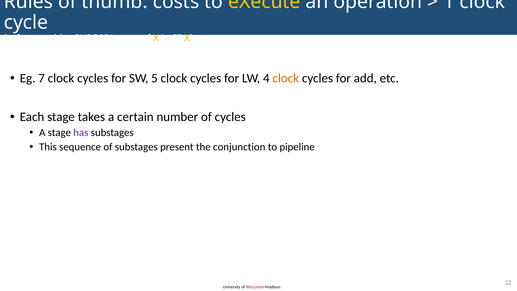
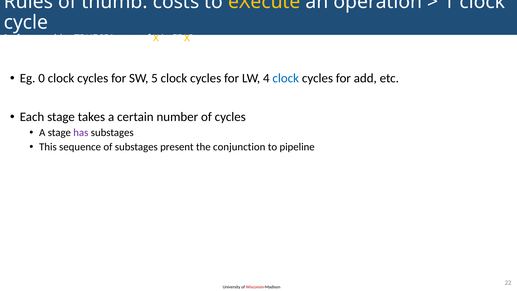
SURE: SURE -> TRUE (86, 38)
7: 7 -> 0 (42, 78)
clock colour: orange -> blue (286, 78)
